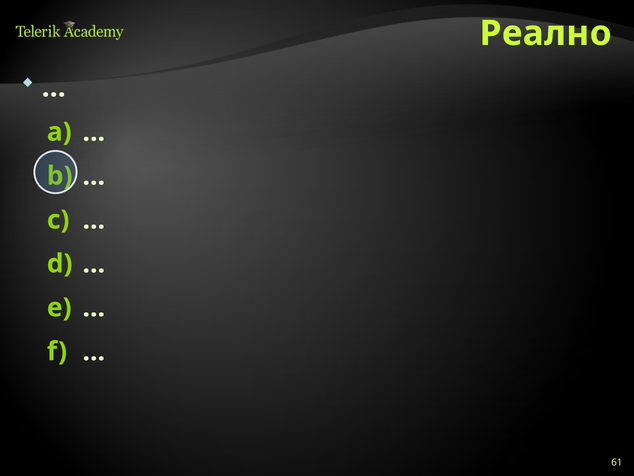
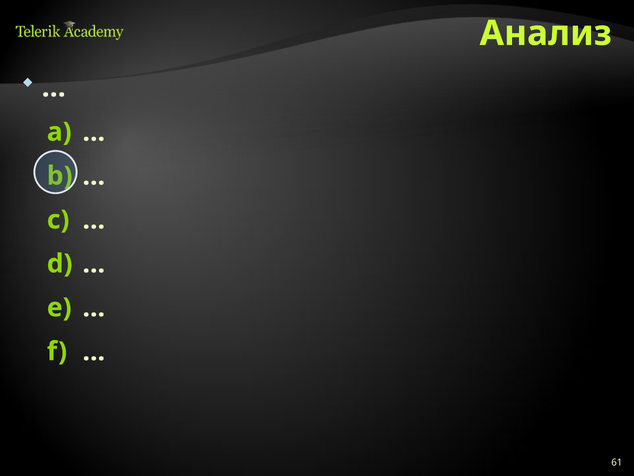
Реално: Реално -> Анализ (546, 33)
